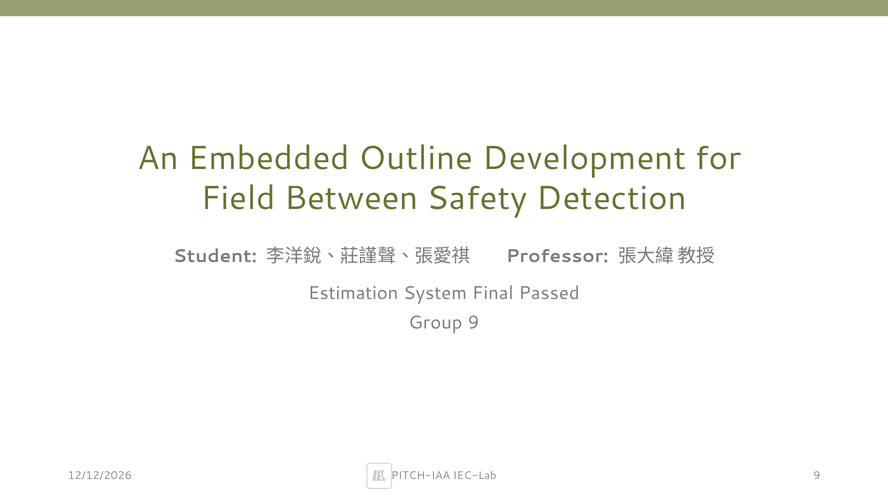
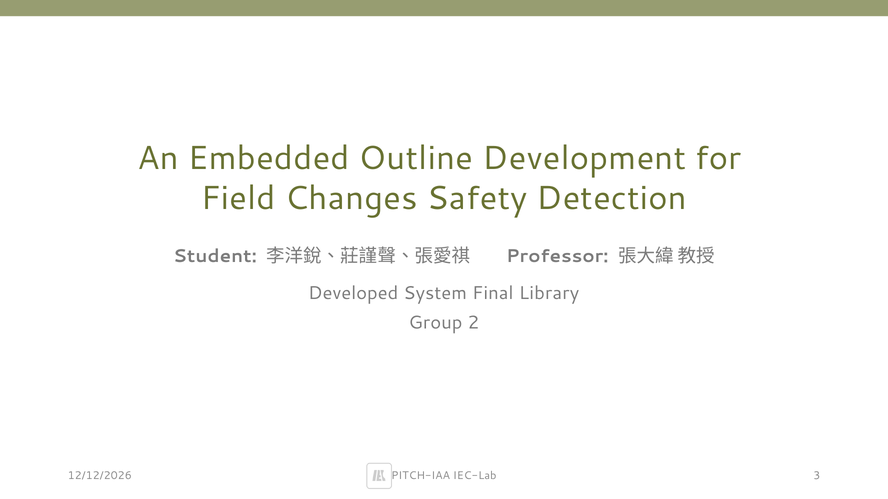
Between: Between -> Changes (351, 198)
Estimation: Estimation -> Developed (353, 294)
Passed: Passed -> Library (549, 294)
Group 9: 9 -> 2 (473, 323)
IEC-Lab 9: 9 -> 3 (817, 476)
